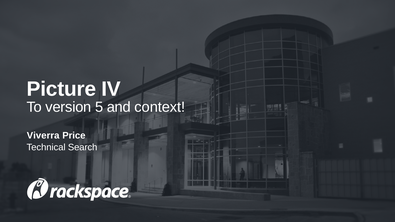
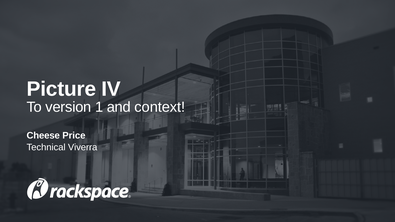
5: 5 -> 1 (99, 107)
Viverra: Viverra -> Cheese (43, 136)
Search: Search -> Viverra (83, 147)
